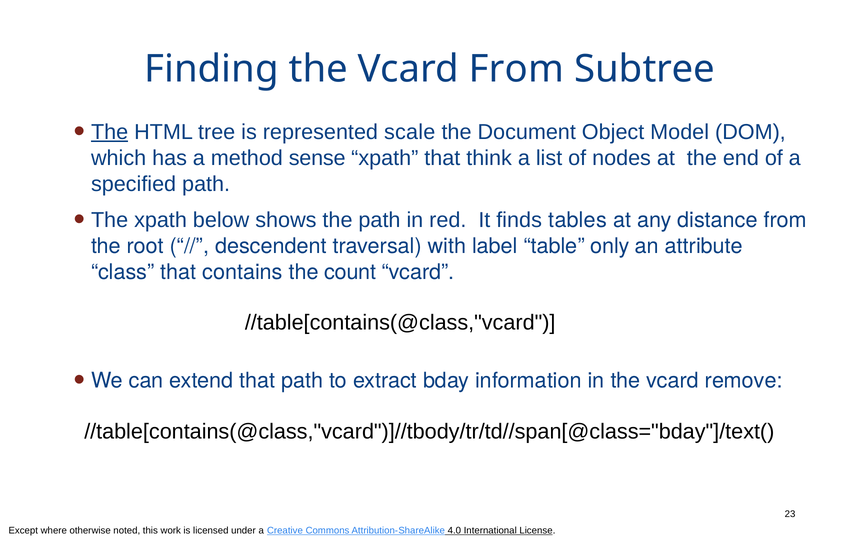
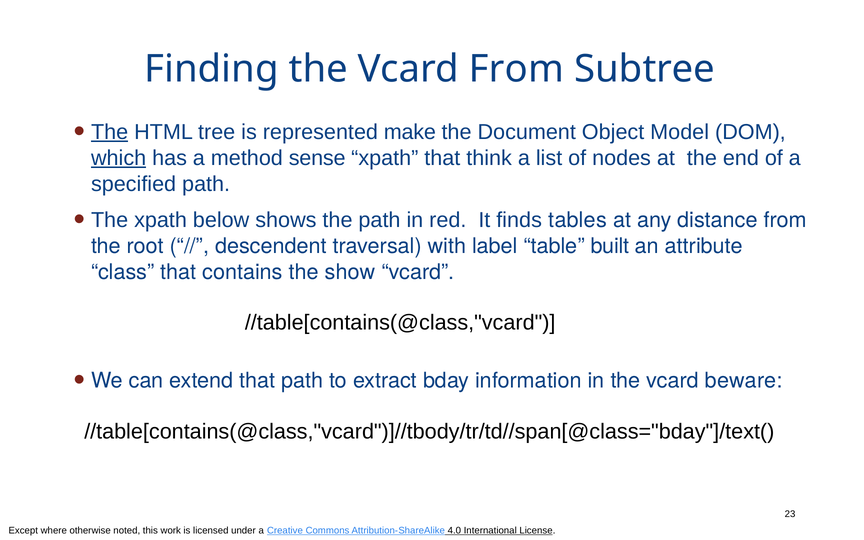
scale: scale -> make (410, 132)
which underline: none -> present (119, 158)
only: only -> built (610, 246)
count: count -> show (350, 272)
remove: remove -> beware (744, 380)
